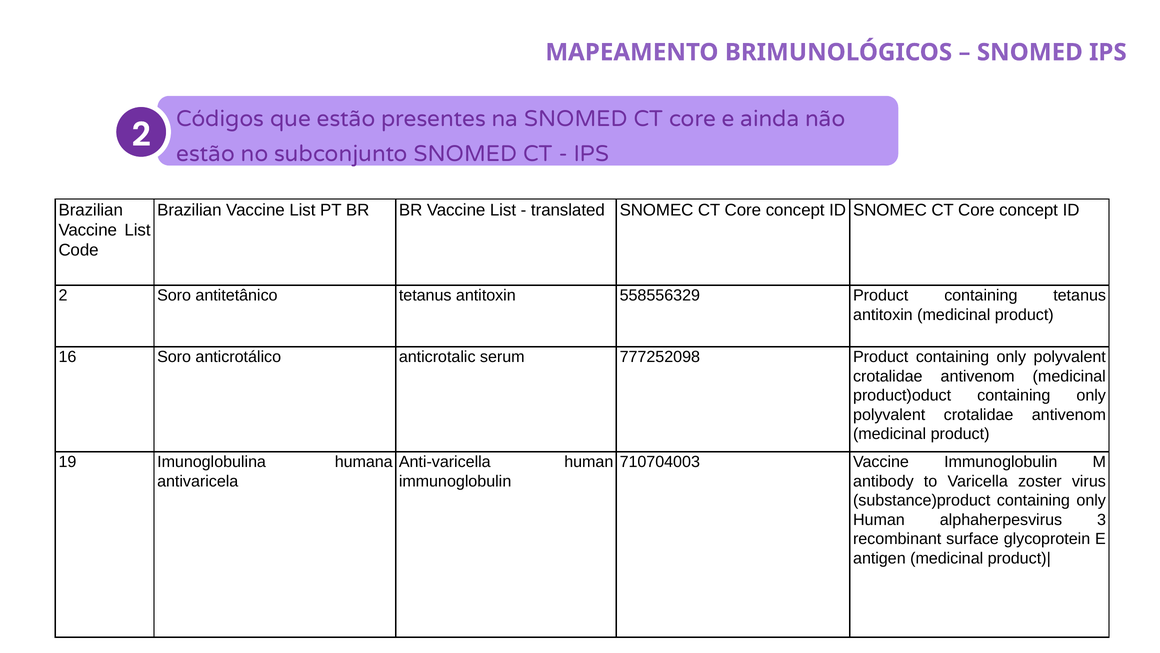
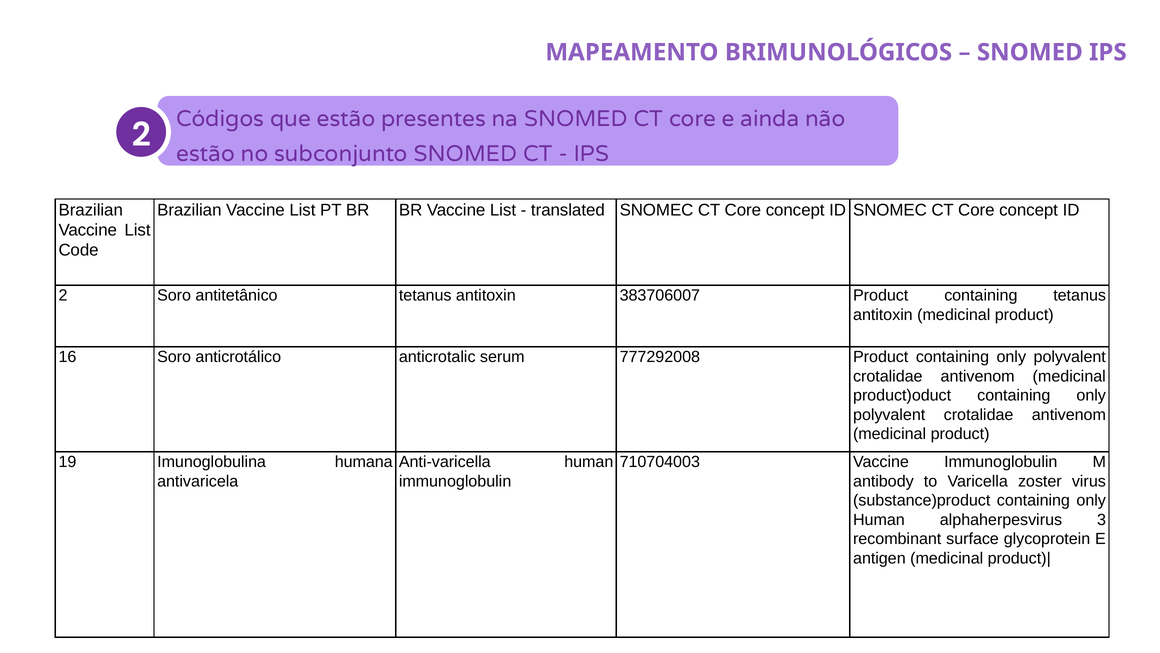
558556329: 558556329 -> 383706007 (660, 295)
777252098: 777252098 -> 777292008 (660, 357)
